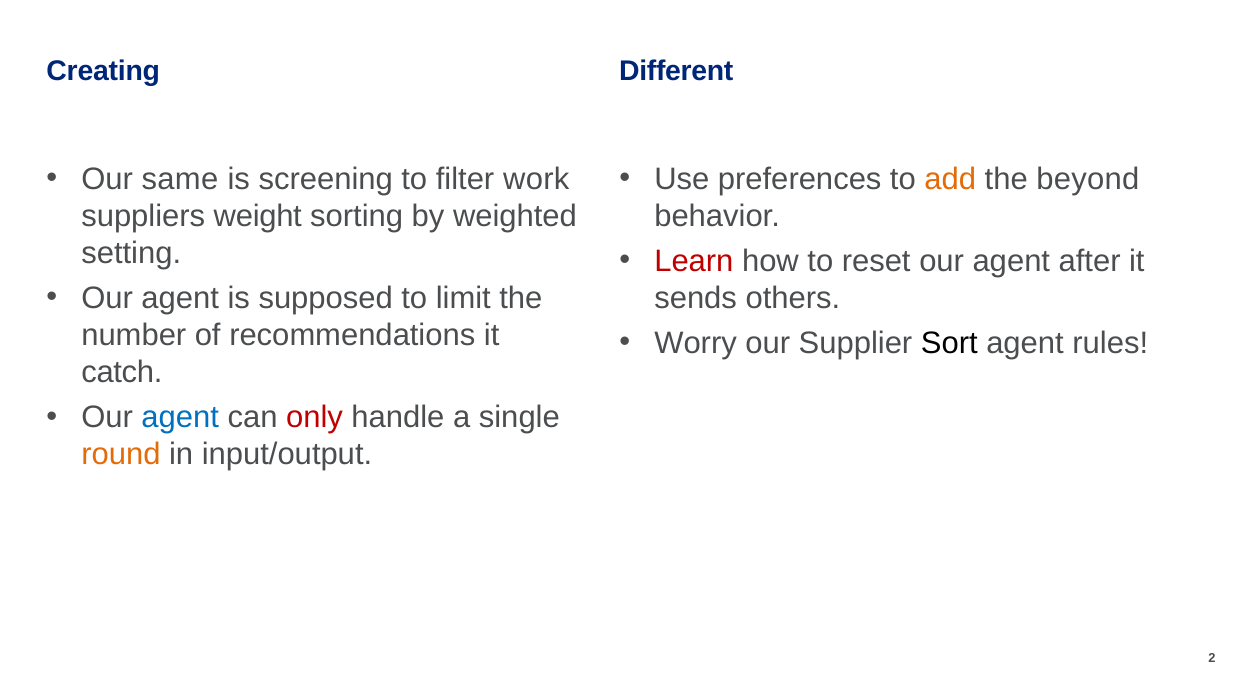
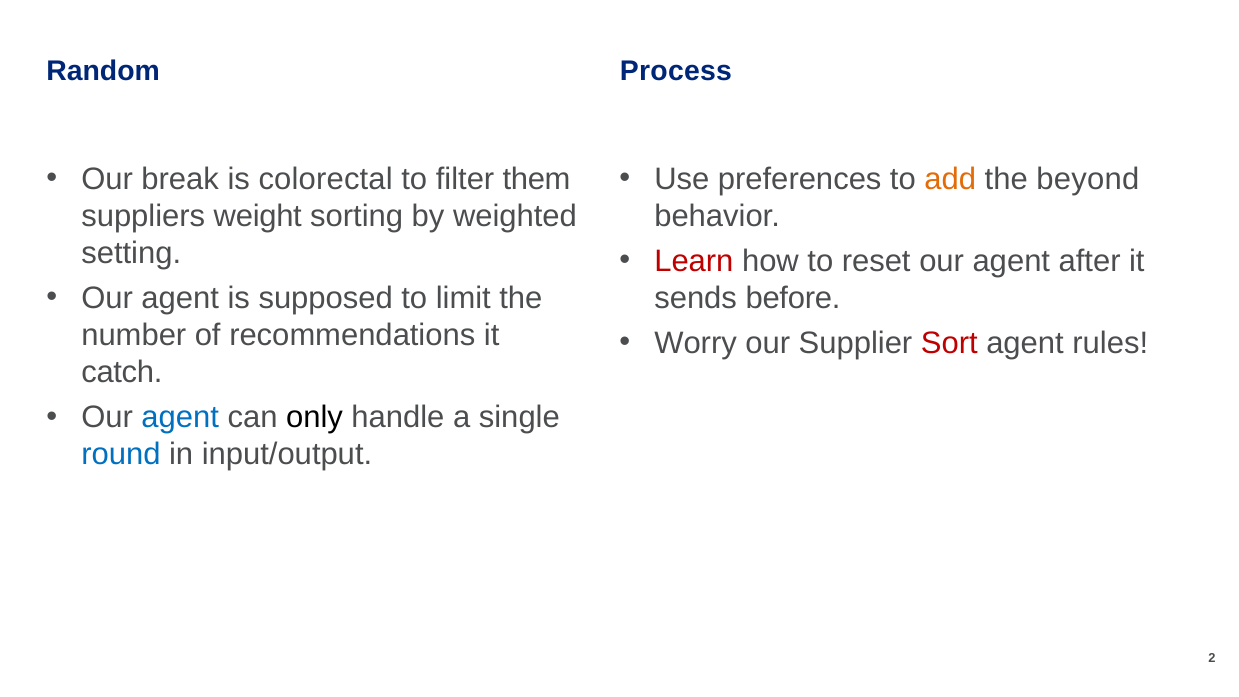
Different: Different -> Process (676, 72)
Creating: Creating -> Random (103, 72)
same: same -> break (180, 179)
screening: screening -> colorectal (326, 179)
work: work -> them (537, 179)
others: others -> before (793, 298)
Sort colour: black -> red (949, 343)
only colour: red -> black (315, 418)
round colour: orange -> blue (121, 455)
